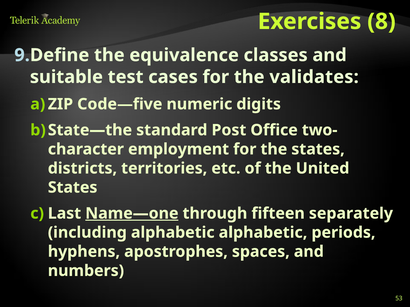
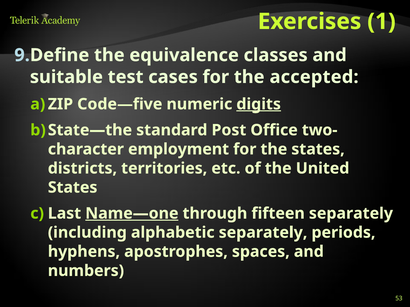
8: 8 -> 1 (381, 22)
validates: validates -> accepted (314, 77)
digits underline: none -> present (259, 104)
alphabetic alphabetic: alphabetic -> separately (263, 233)
